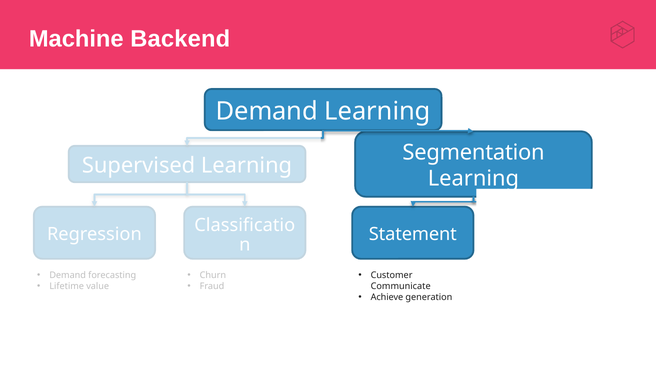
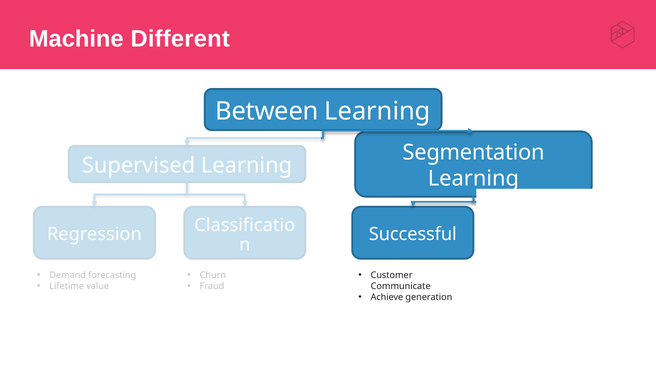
Backend: Backend -> Different (180, 39)
Demand: Demand -> Between (267, 111)
Statement: Statement -> Successful (413, 234)
